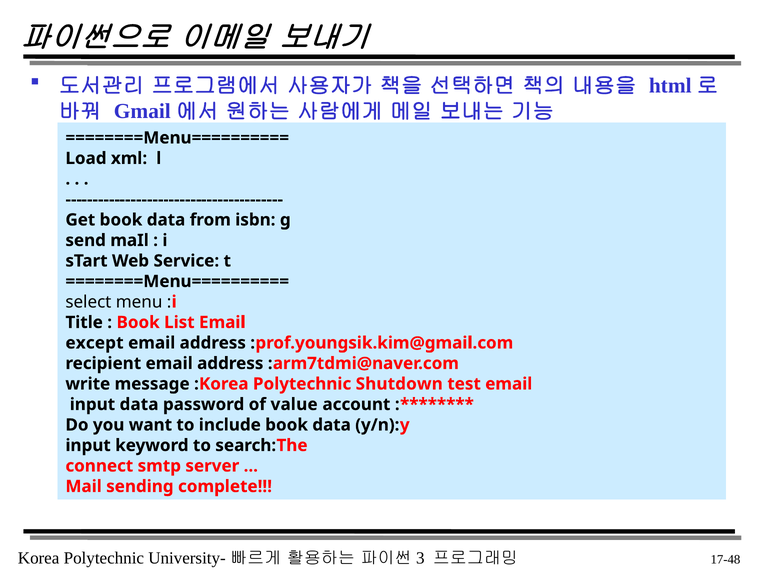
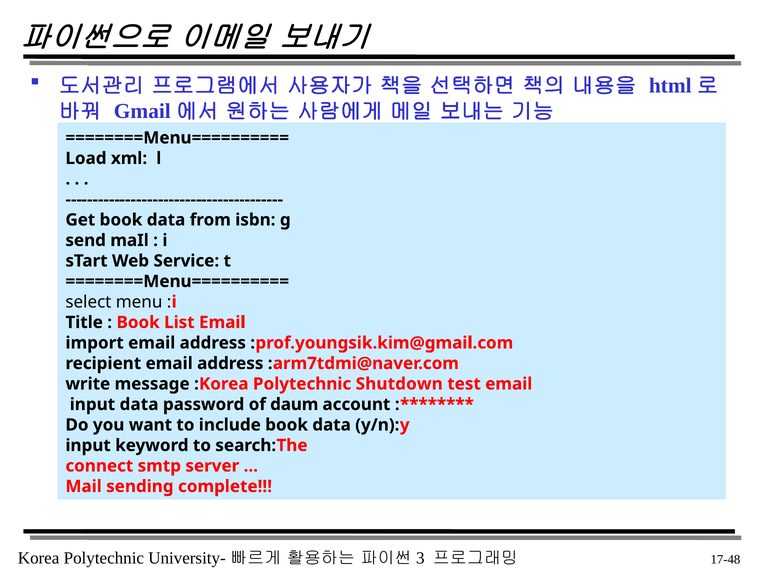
except: except -> import (95, 343)
value: value -> daum (294, 404)
